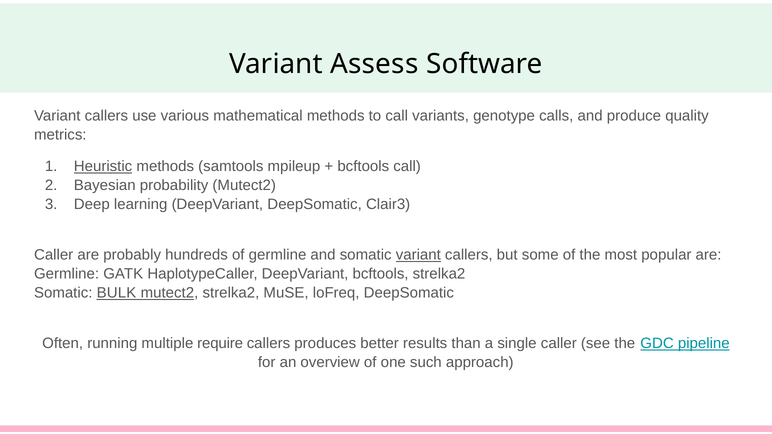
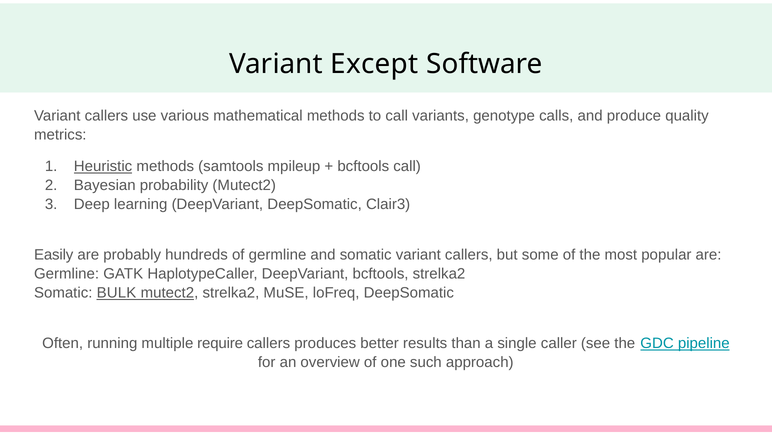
Assess: Assess -> Except (374, 64)
Caller: Caller -> Easily (54, 255)
variant underline: present -> none (418, 255)
